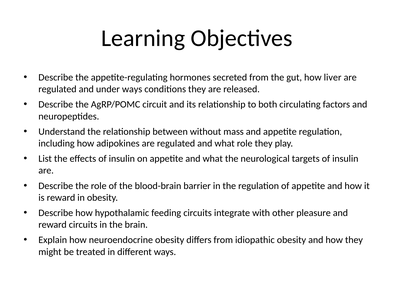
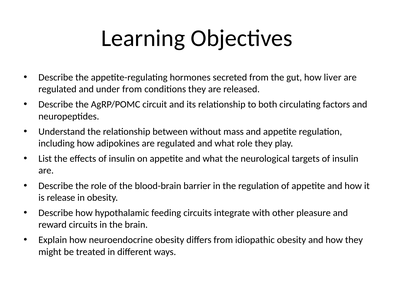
under ways: ways -> from (132, 89)
is reward: reward -> release (61, 198)
